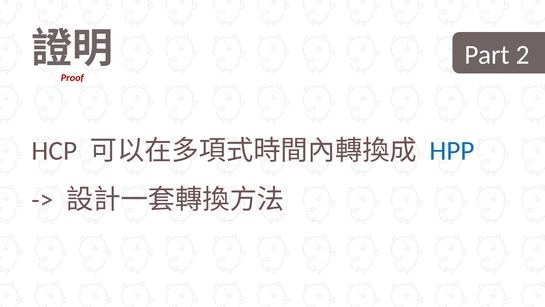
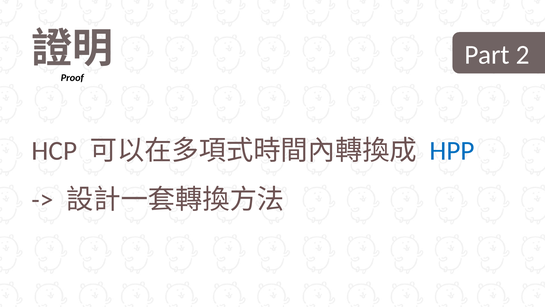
Proof colour: red -> black (72, 78)
